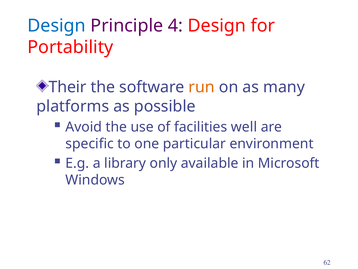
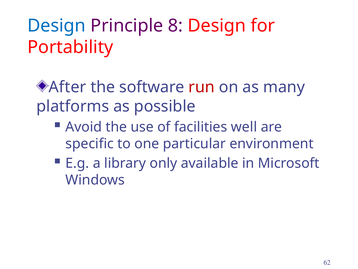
4: 4 -> 8 (175, 26)
Their: Their -> After (67, 87)
run colour: orange -> red (202, 87)
